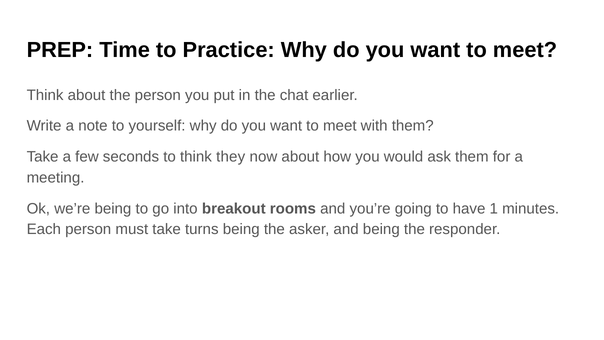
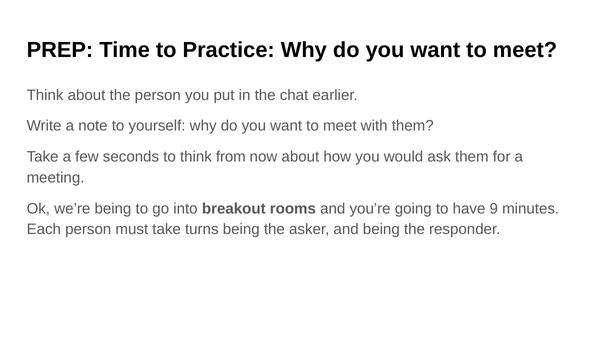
they: they -> from (231, 157)
1: 1 -> 9 (494, 208)
